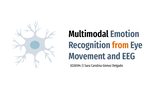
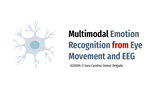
from colour: orange -> red (120, 45)
